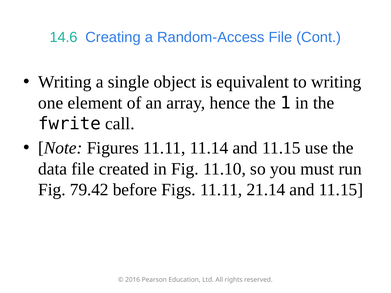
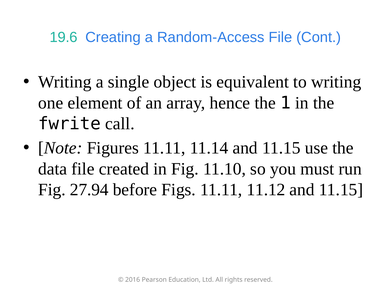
14.6: 14.6 -> 19.6 (64, 37)
79.42: 79.42 -> 27.94 (89, 190)
21.14: 21.14 -> 11.12 (266, 190)
